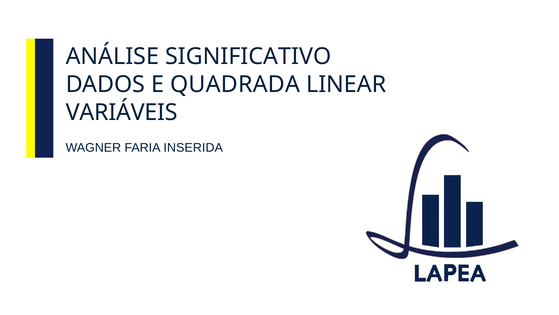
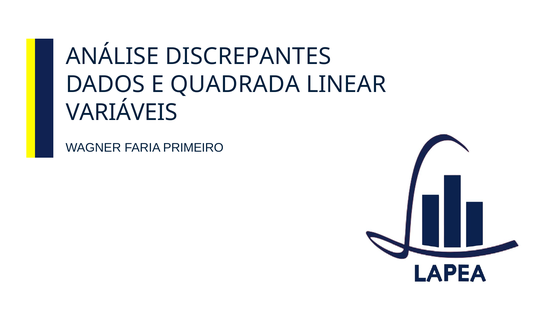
SIGNIFICATIVO: SIGNIFICATIVO -> DISCREPANTES (248, 57)
INSERIDA: INSERIDA -> PRIMEIRO (193, 148)
